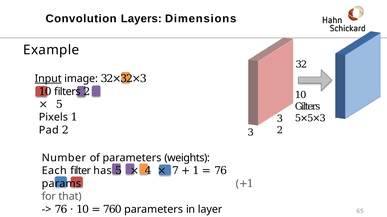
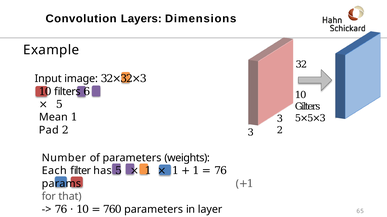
Input underline: present -> none (48, 79)
filters 2: 2 -> 6 (87, 92)
Pixels: Pixels -> Mean (53, 118)
4: 4 -> 1 (148, 171)
7: 7 -> 1 (175, 171)
